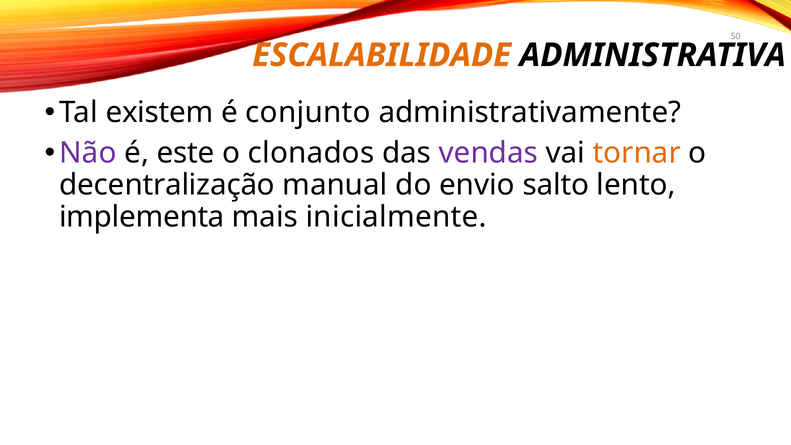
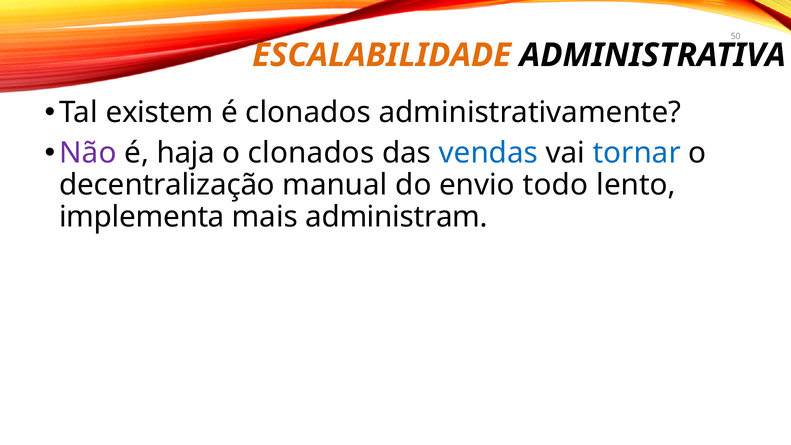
é conjunto: conjunto -> clonados (308, 113)
este: este -> haja (186, 153)
vendas colour: purple -> blue (488, 153)
tornar colour: orange -> blue (637, 153)
salto: salto -> todo (556, 185)
inicialmente: inicialmente -> administram (397, 217)
